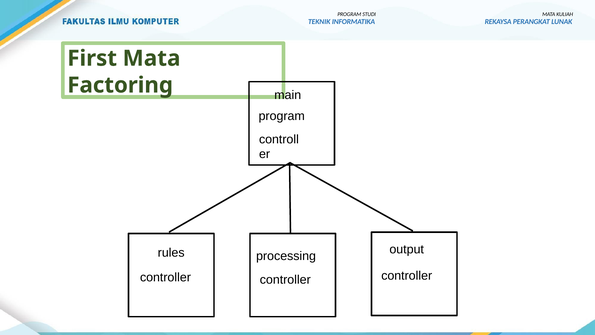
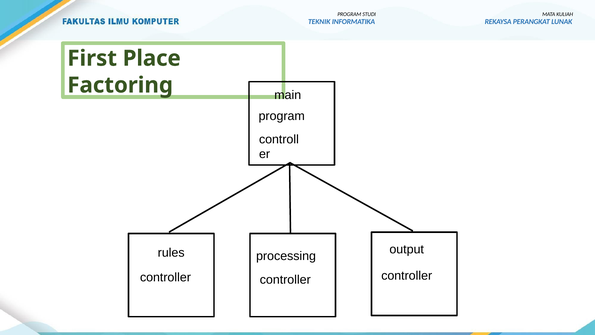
First Mata: Mata -> Place (152, 58)
